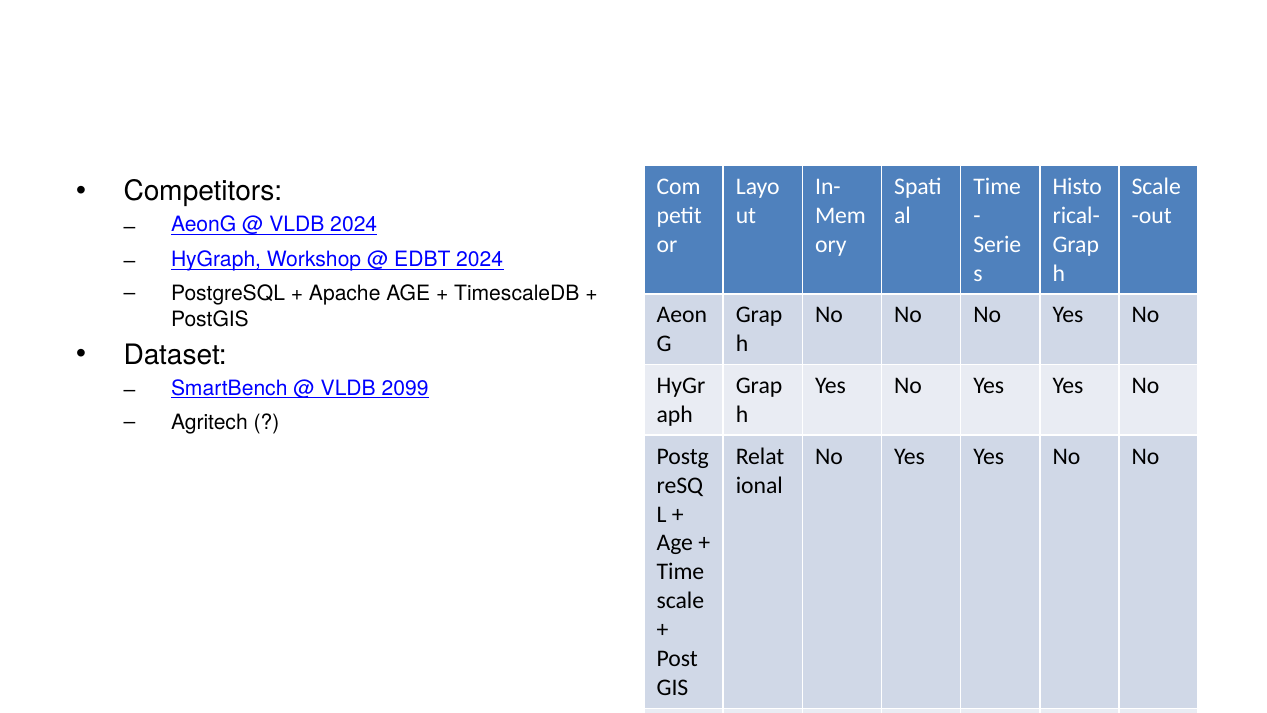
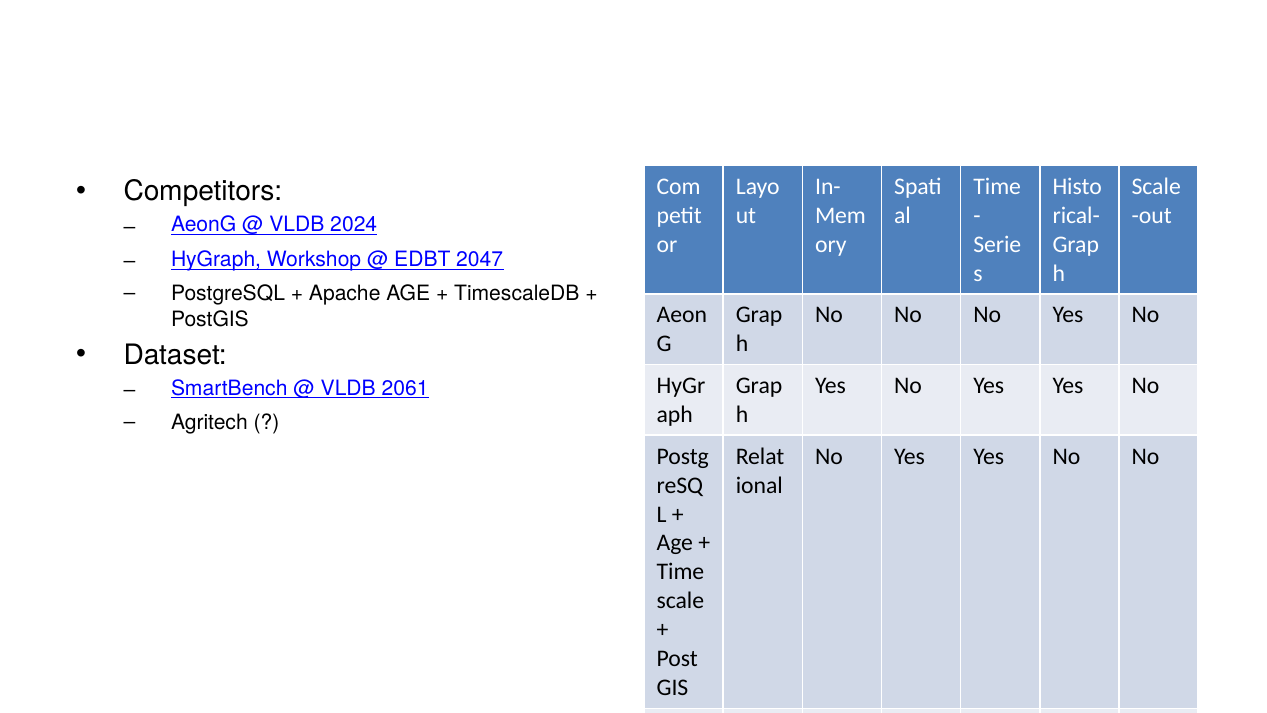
EDBT 2024: 2024 -> 2047 (480, 259)
2099: 2099 -> 2061 (405, 388)
